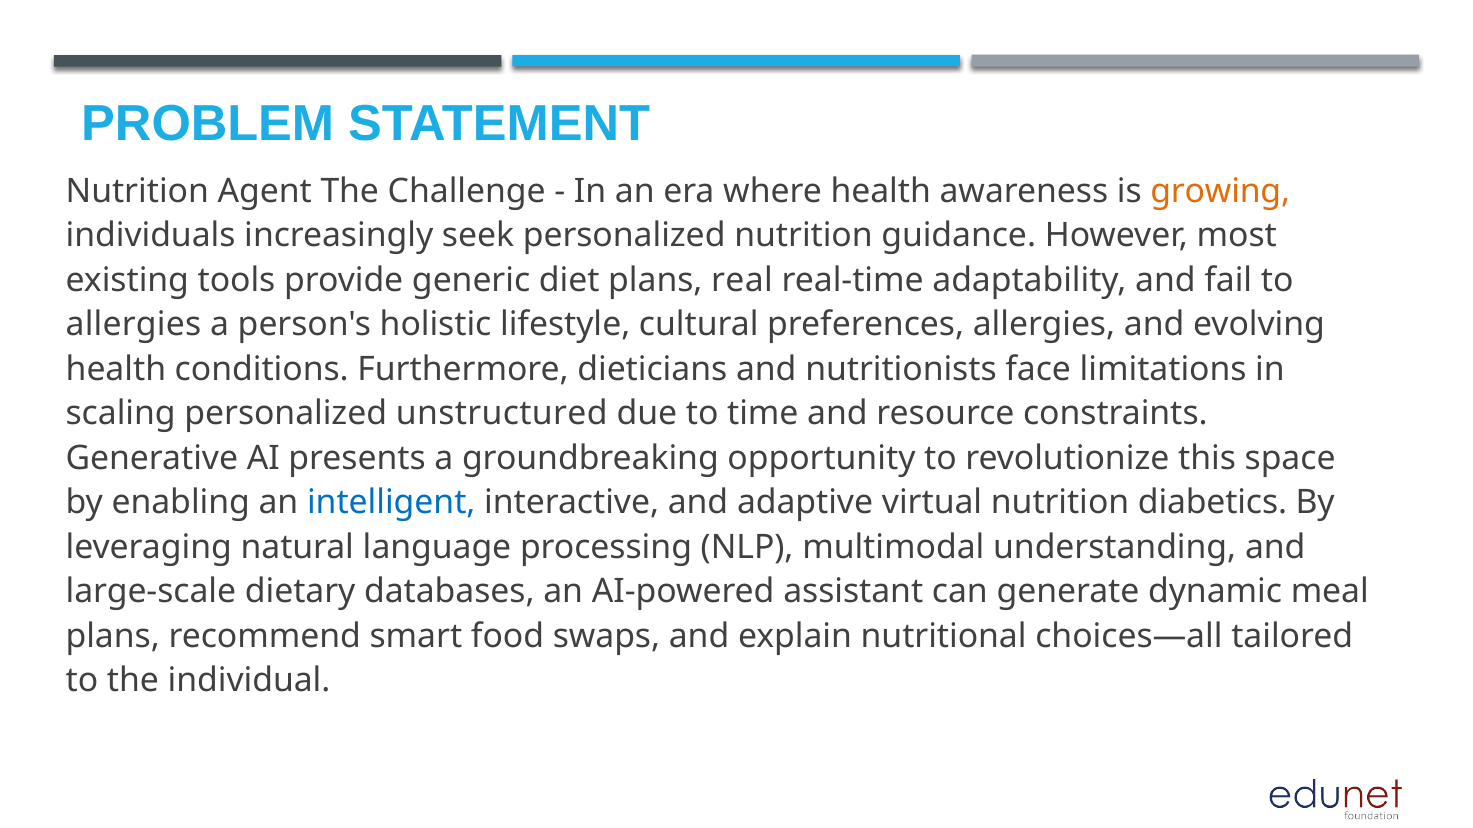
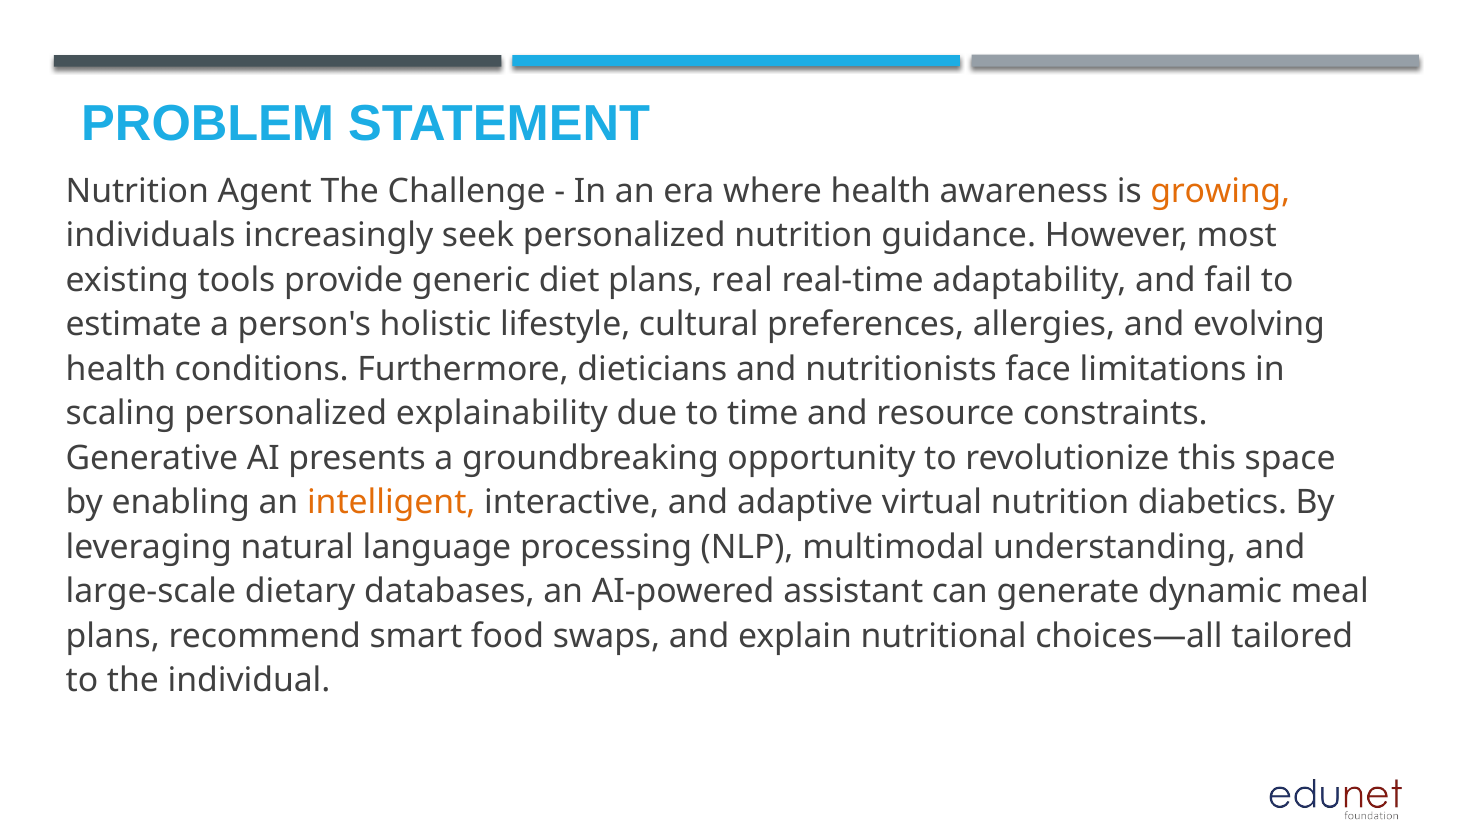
allergies: allergies -> estimate (134, 325)
unstructured: unstructured -> explainability (502, 414)
intelligent colour: blue -> orange (391, 503)
